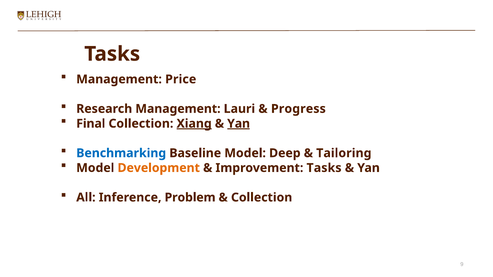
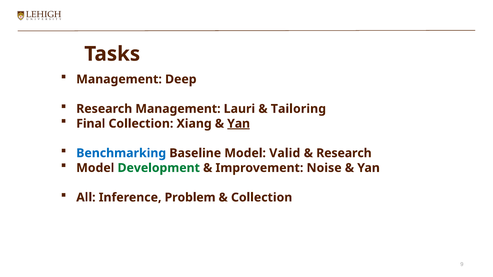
Price: Price -> Deep (181, 79)
Progress: Progress -> Tailoring (298, 109)
Xiang underline: present -> none (194, 124)
Deep: Deep -> Valid (285, 153)
Tailoring: Tailoring -> Research (344, 153)
Development colour: orange -> green (159, 168)
Improvement Tasks: Tasks -> Noise (324, 168)
